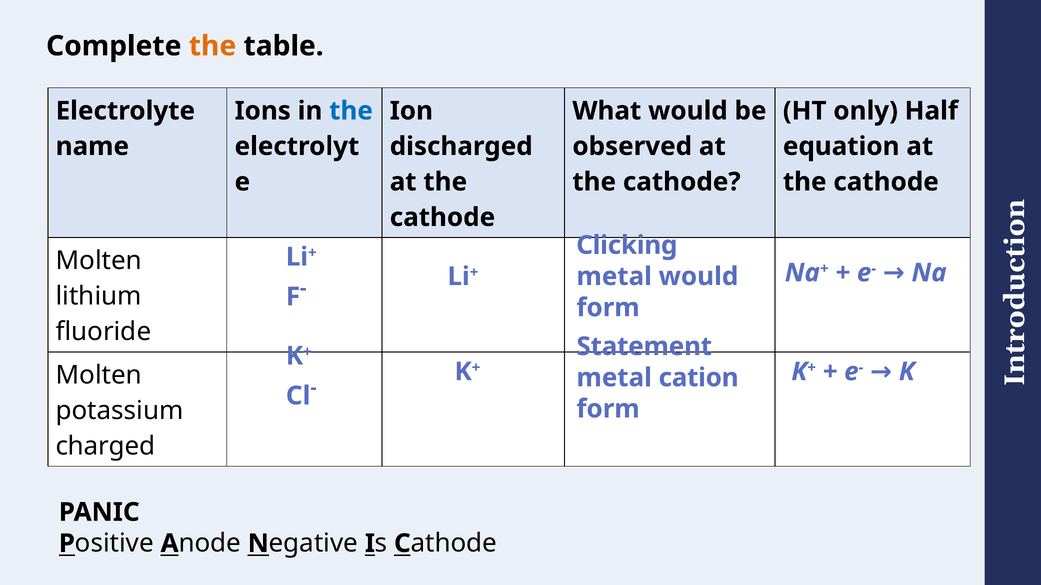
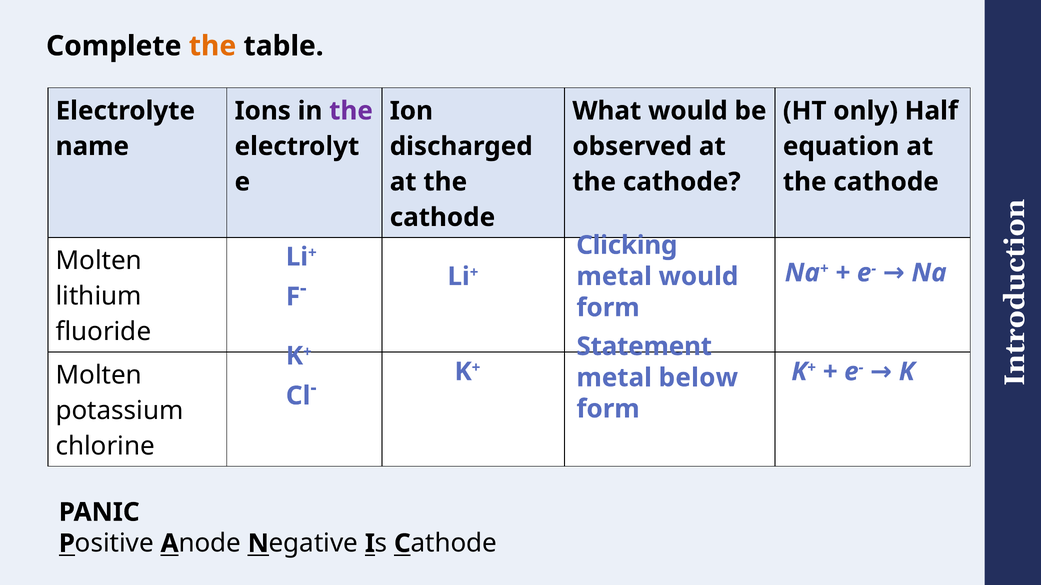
the colour: blue -> purple (351, 111)
cation: cation -> below (698, 378)
charged: charged -> chlorine (105, 446)
